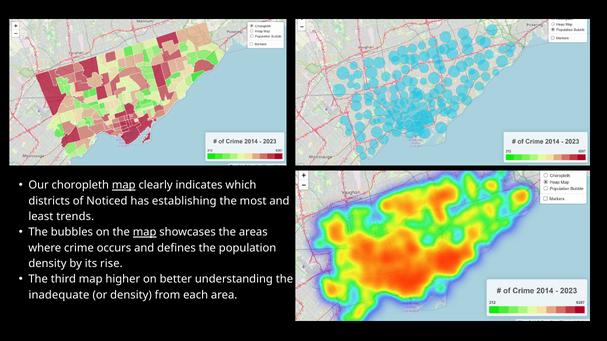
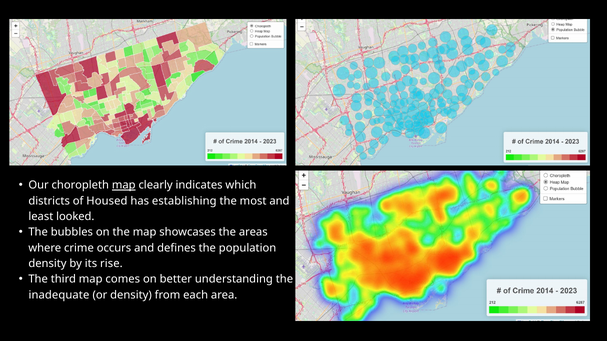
Noticed: Noticed -> Housed (107, 201)
trends: trends -> looked (75, 217)
map underline: present -> none (145, 233)
higher: higher -> comes (123, 280)
